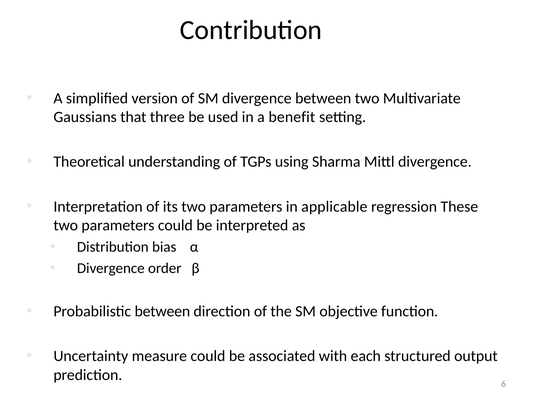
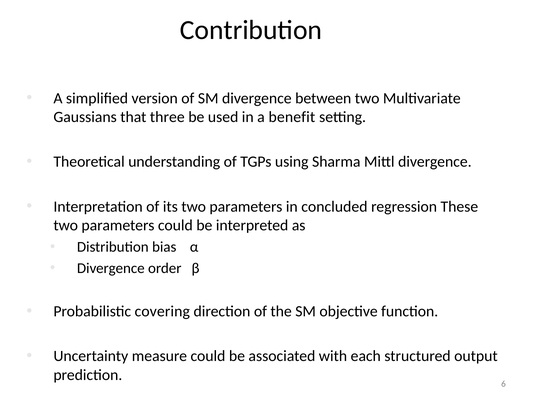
applicable: applicable -> concluded (334, 207)
Probabilistic between: between -> covering (162, 312)
